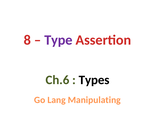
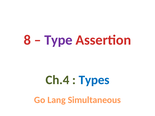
Ch.6: Ch.6 -> Ch.4 (57, 80)
Types colour: black -> blue (94, 80)
Manipulating: Manipulating -> Simultaneous (94, 100)
